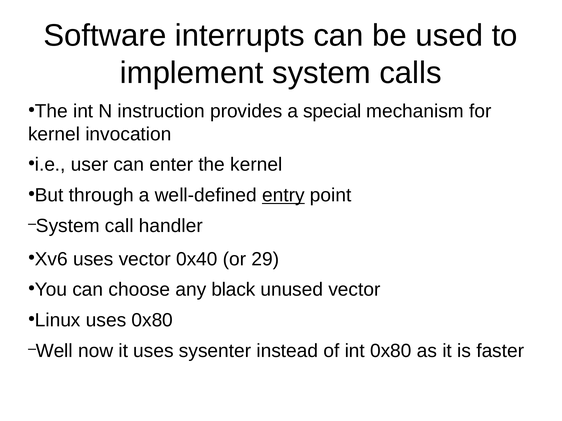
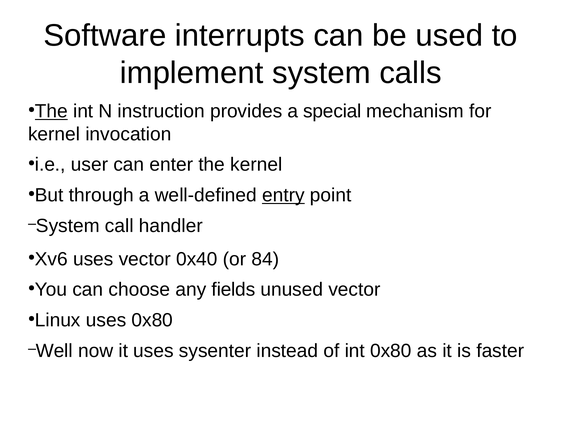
The underline: none -> present (51, 111)
29: 29 -> 84 (265, 259)
black: black -> fields (233, 290)
